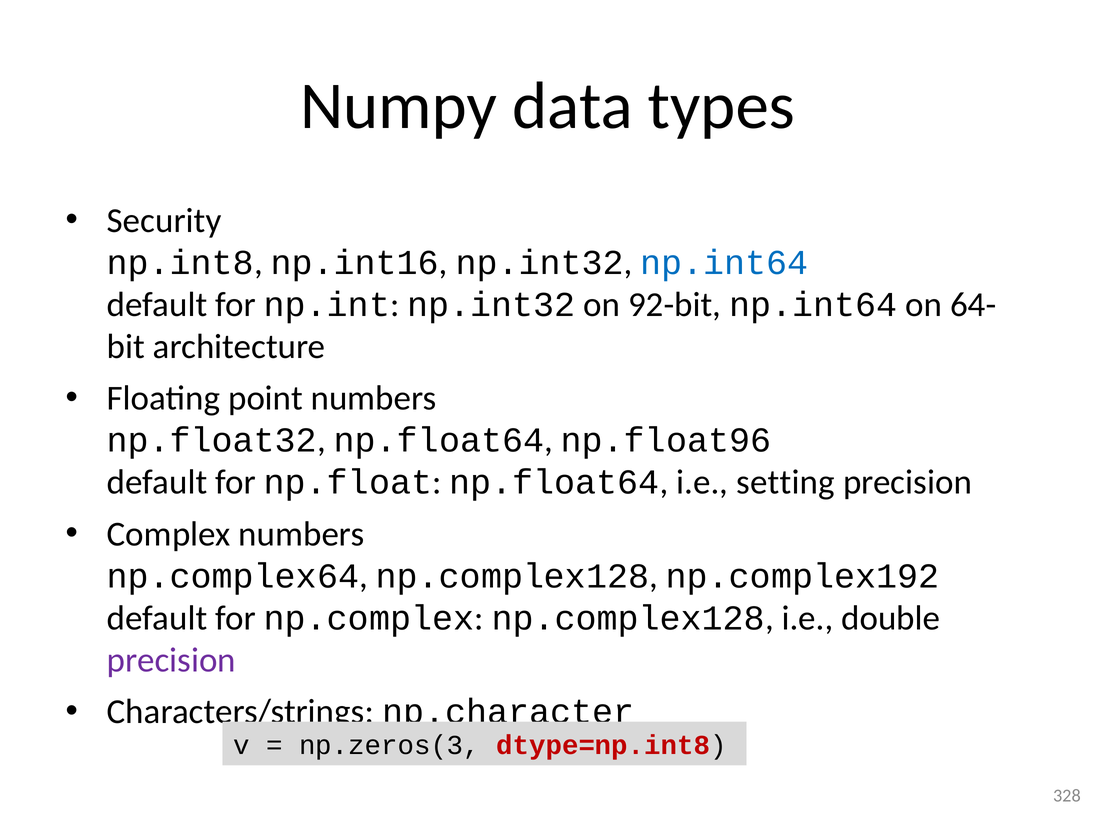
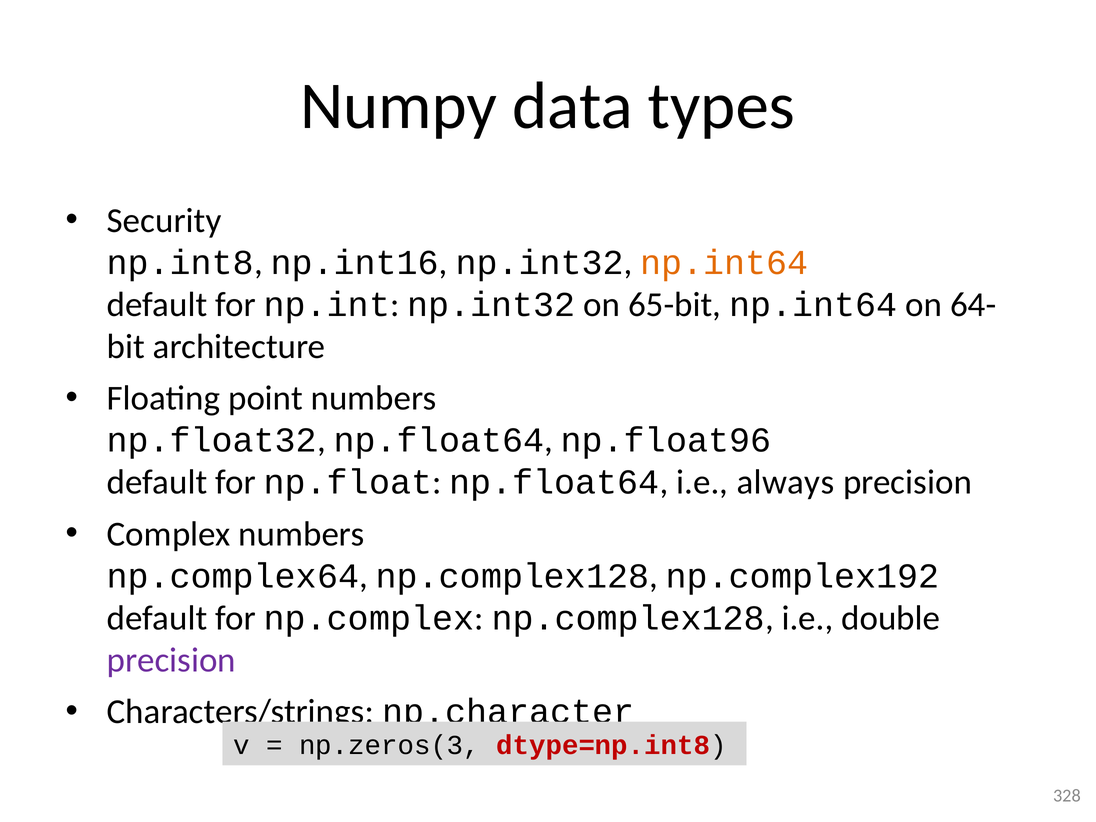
np.int64 colour: blue -> orange (724, 263)
92-bit: 92-bit -> 65-bit (675, 305)
setting: setting -> always (785, 482)
